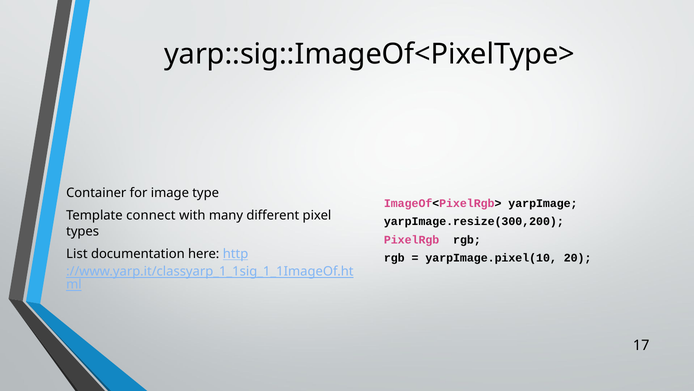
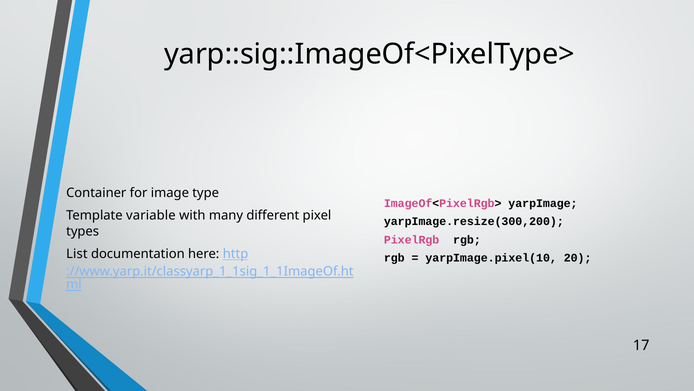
connect: connect -> variable (151, 215)
